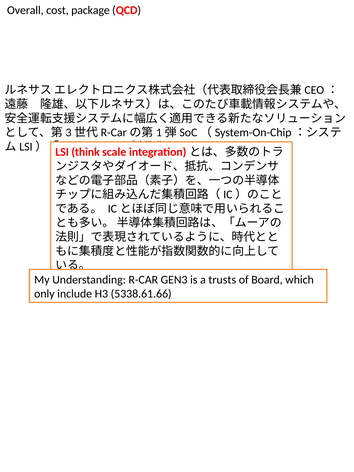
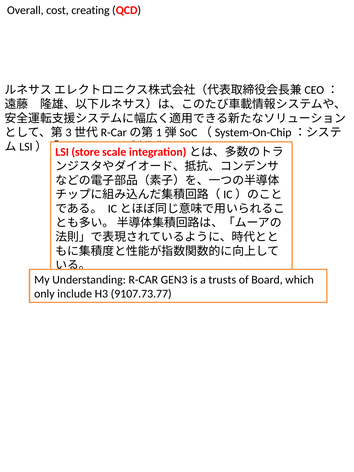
package: package -> creating (90, 10)
think: think -> store (86, 152)
5338.61.66: 5338.61.66 -> 9107.73.77 (141, 294)
